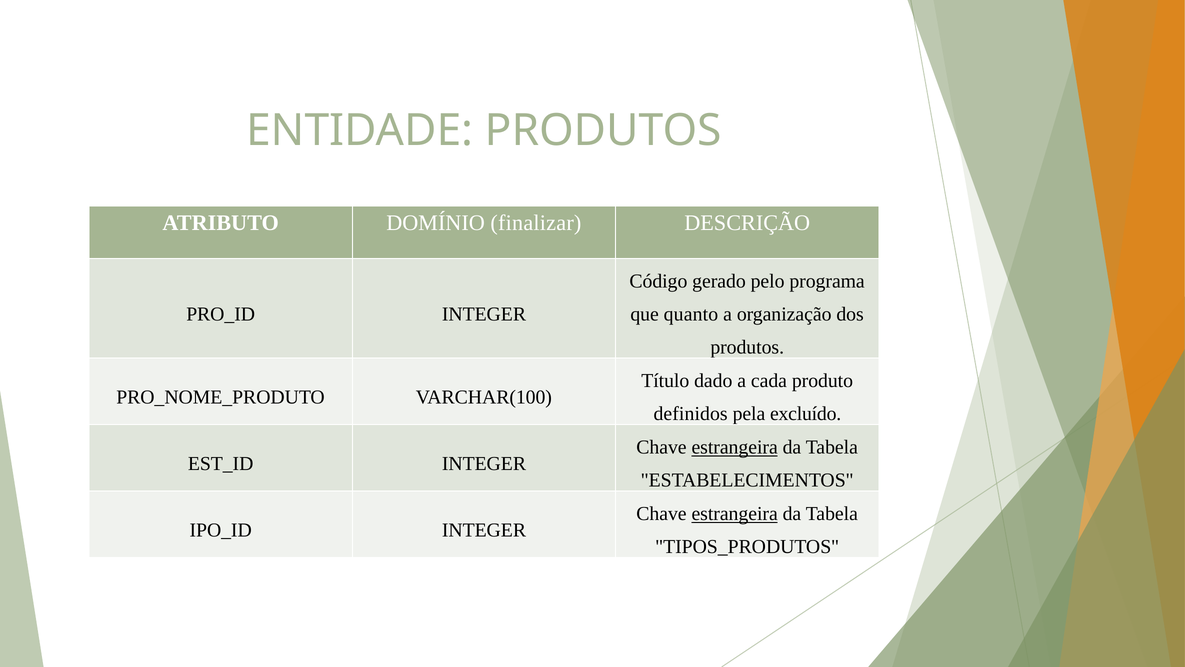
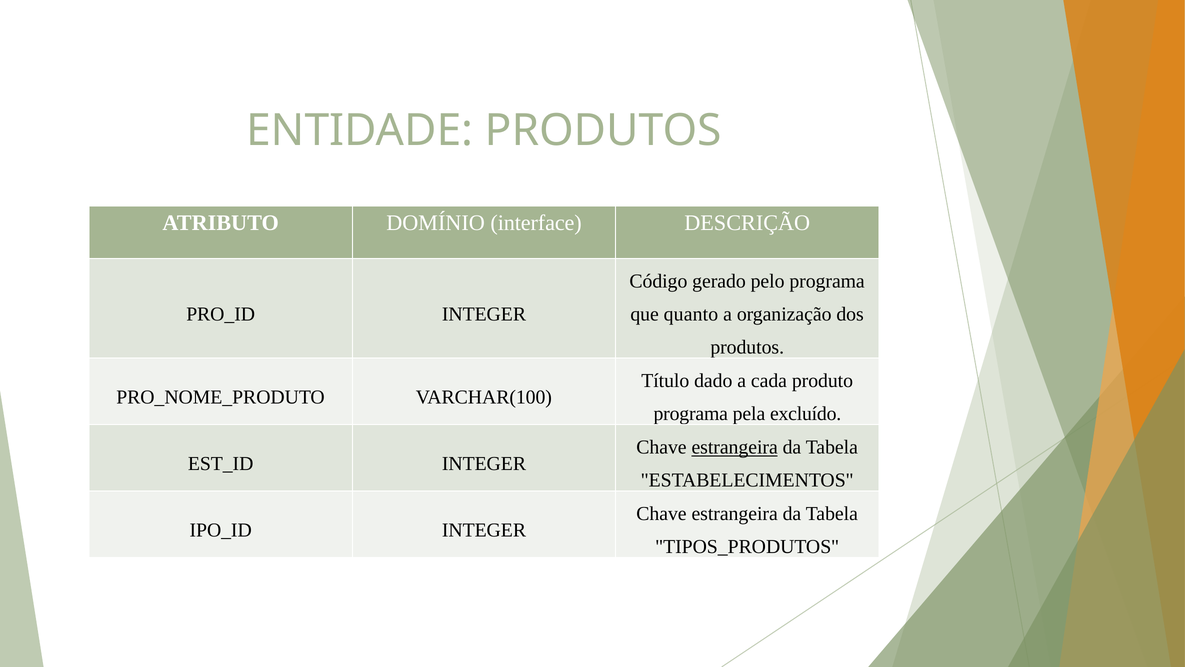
finalizar: finalizar -> interface (536, 223)
definidos: definidos -> programa (691, 413)
estrangeira underline: present -> none (735, 514)
